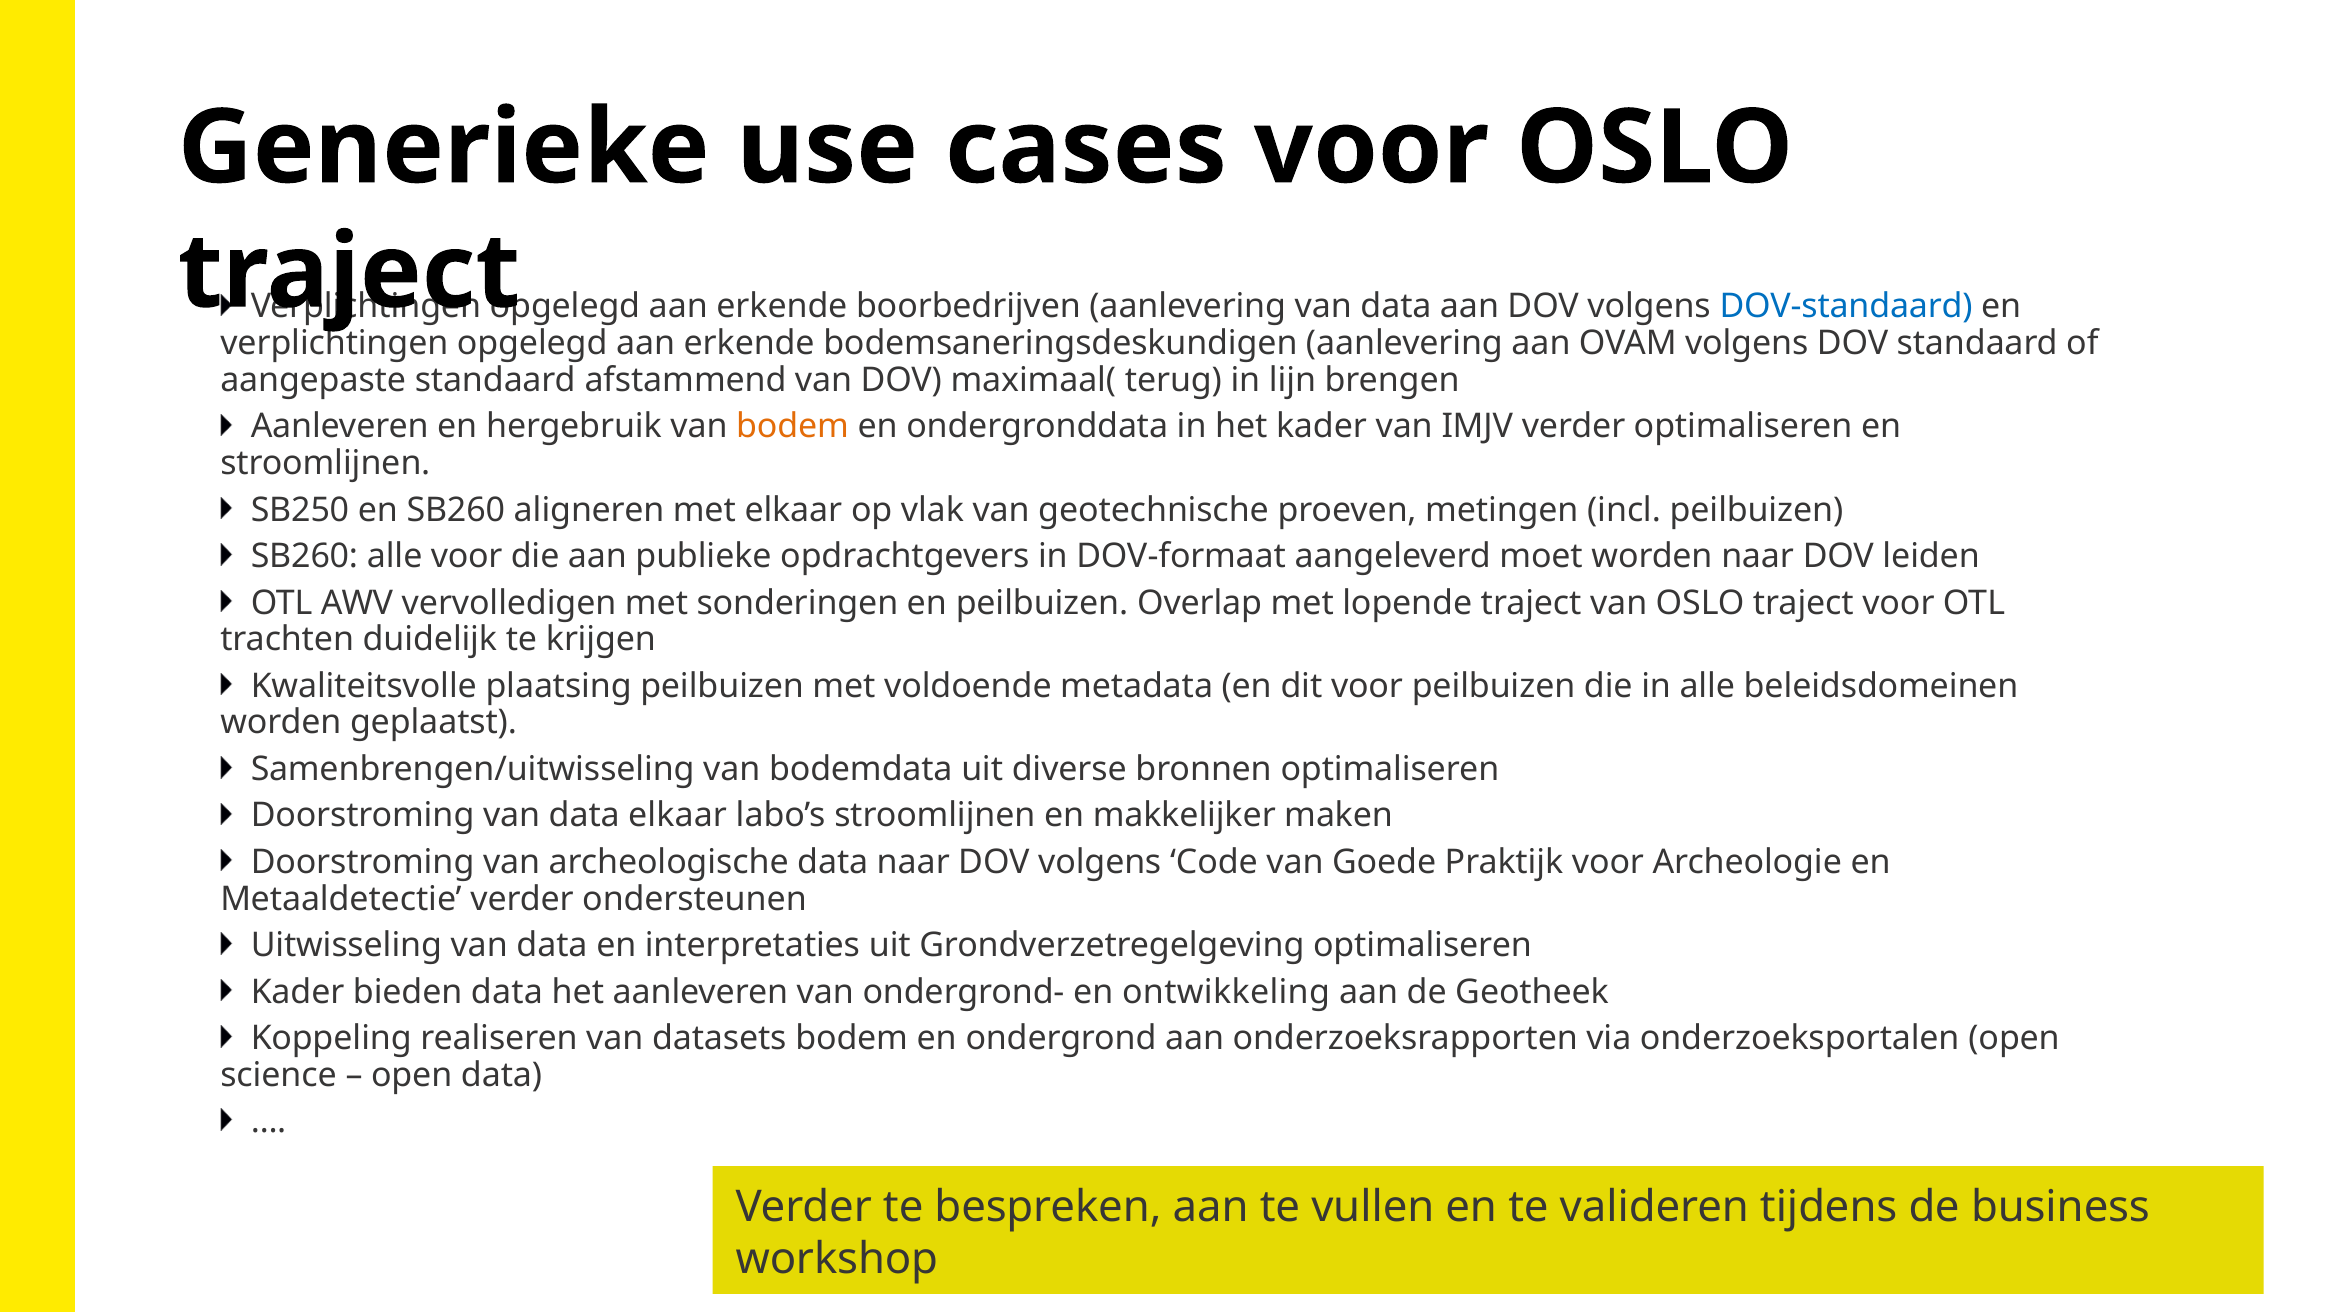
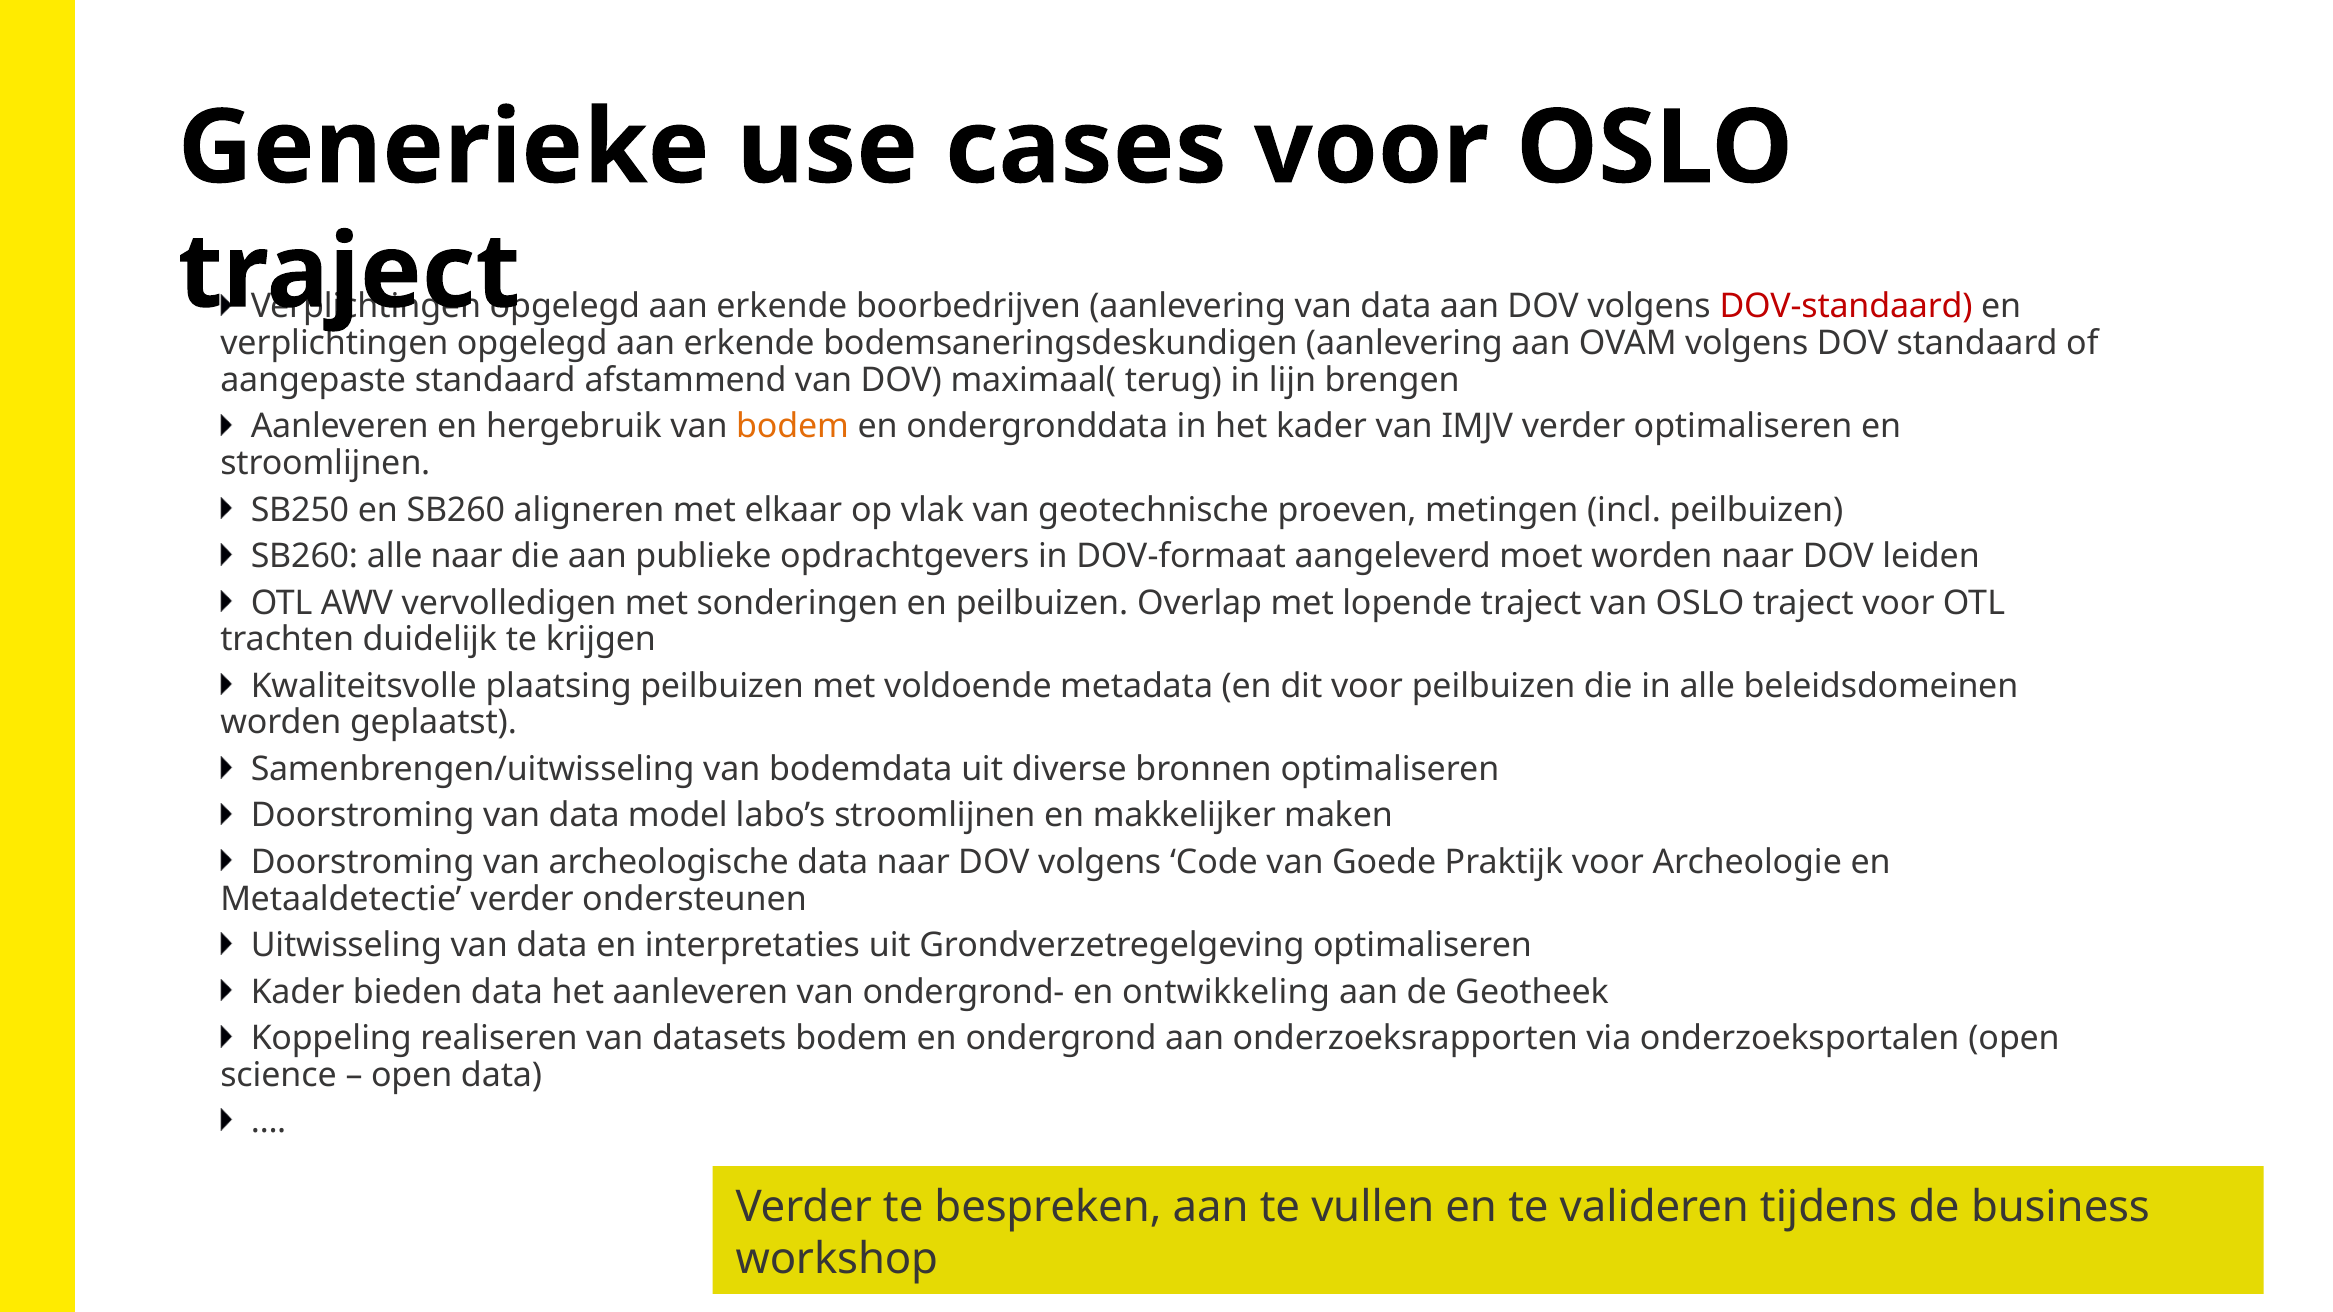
DOV-standaard colour: blue -> red (1846, 307)
alle voor: voor -> naar (467, 557)
data elkaar: elkaar -> model (678, 816)
